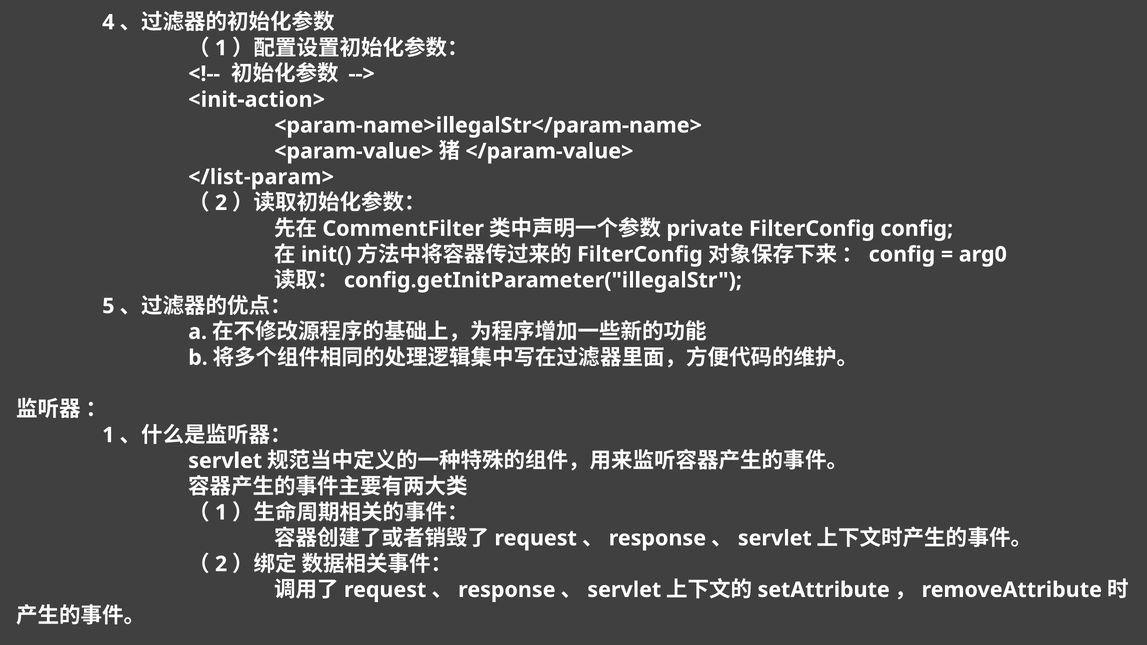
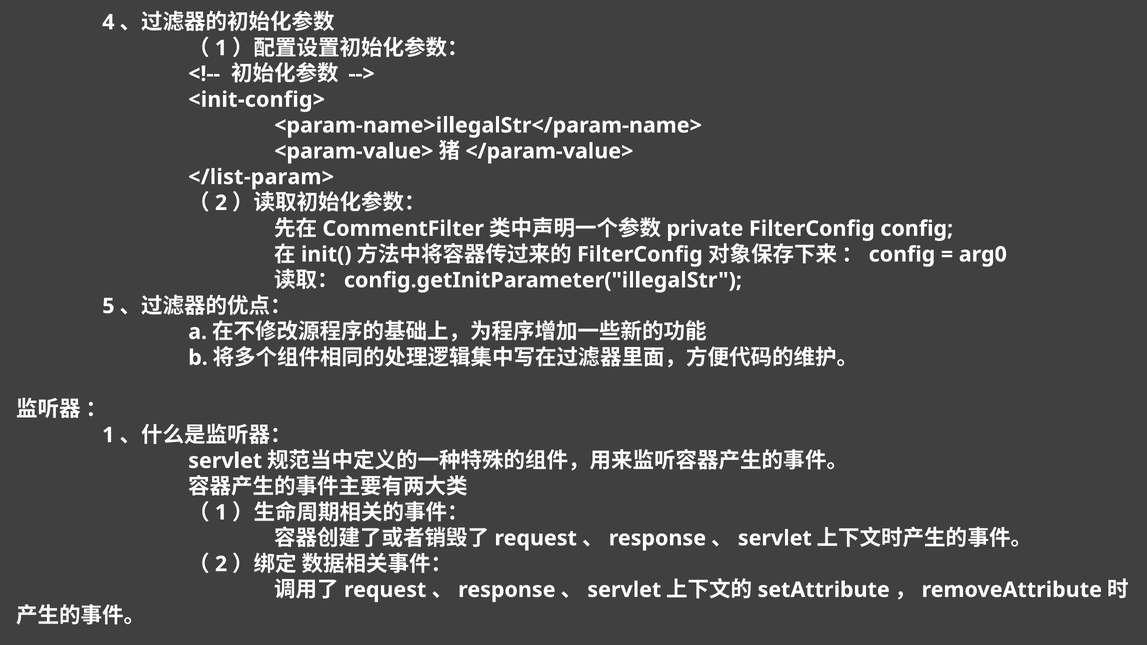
<init-action>: <init-action> -> <init-config> (257, 100)
